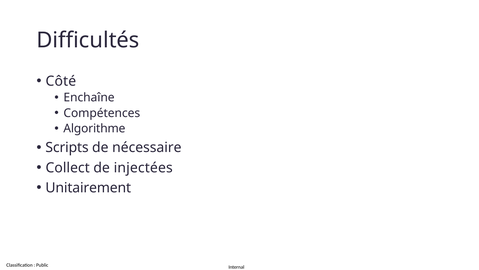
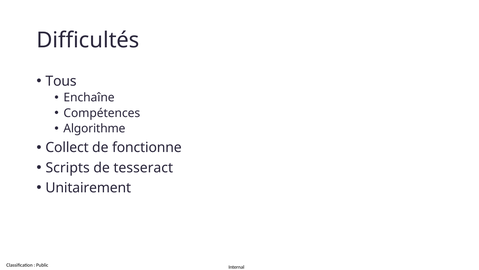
Côté: Côté -> Tous (61, 81)
Scripts: Scripts -> Collect (67, 147)
nécessaire: nécessaire -> fonctionne (147, 147)
Collect: Collect -> Scripts (68, 167)
injectées: injectées -> tesseract (143, 167)
